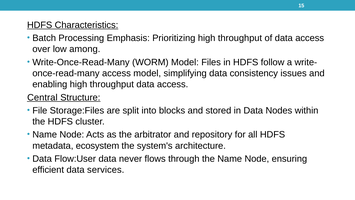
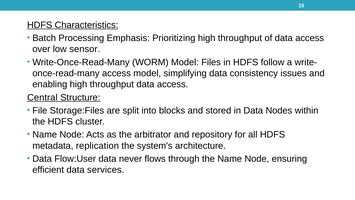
among: among -> sensor (85, 49)
ecosystem: ecosystem -> replication (97, 146)
